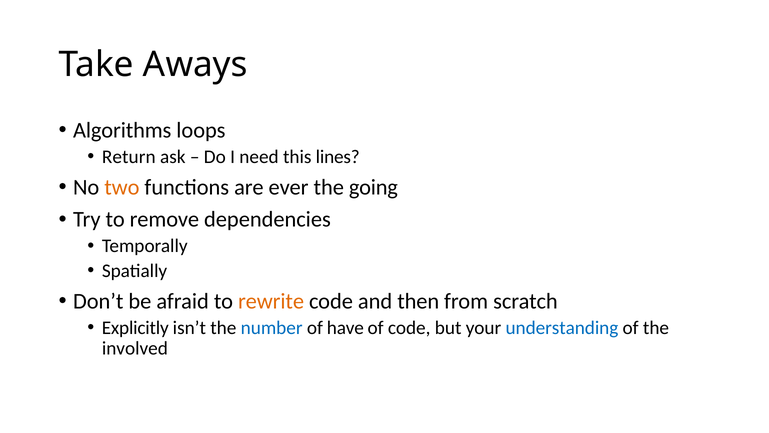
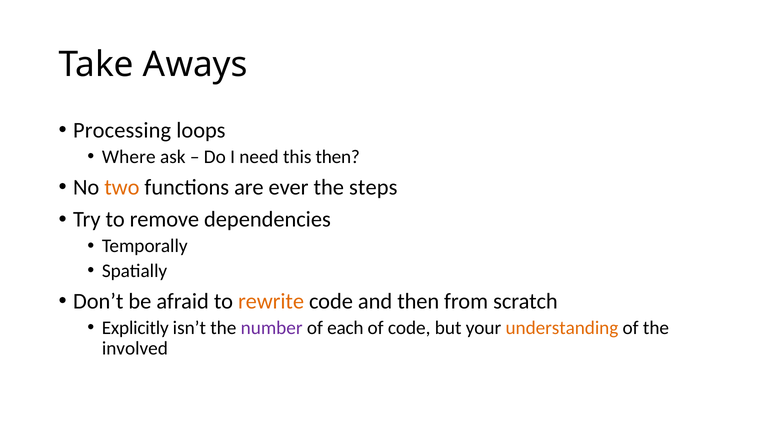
Algorithms: Algorithms -> Processing (122, 130)
Return: Return -> Where (129, 157)
this lines: lines -> then (338, 157)
going: going -> steps (373, 187)
number colour: blue -> purple (272, 328)
have: have -> each (345, 328)
understanding colour: blue -> orange (562, 328)
